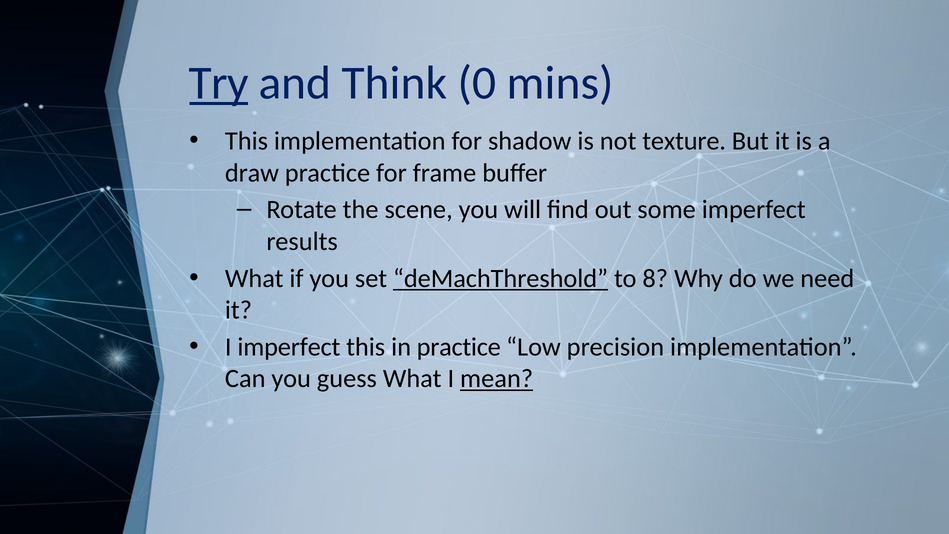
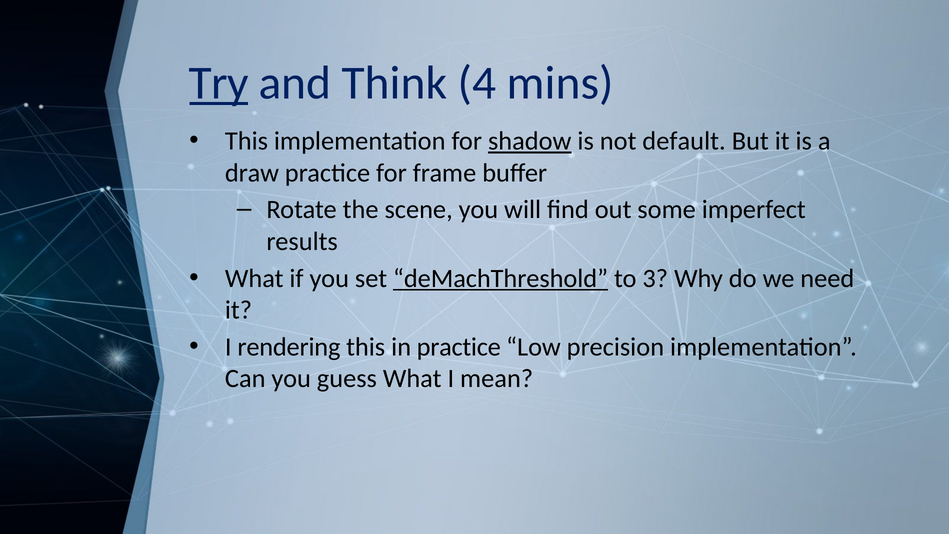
0: 0 -> 4 (477, 83)
shadow underline: none -> present (530, 141)
texture: texture -> default (684, 141)
8: 8 -> 3 (655, 278)
I imperfect: imperfect -> rendering (289, 347)
mean underline: present -> none (497, 379)
